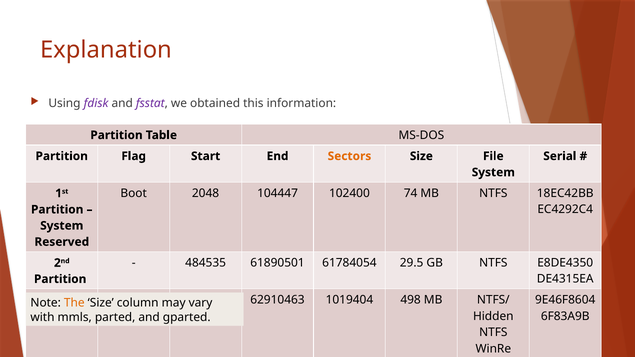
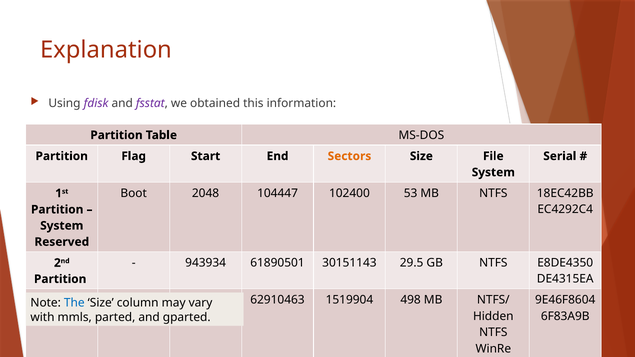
74: 74 -> 53 (411, 193)
484535: 484535 -> 943934 (206, 263)
61784054: 61784054 -> 30151143 (349, 263)
1019404: 1019404 -> 1519904 (349, 300)
The colour: orange -> blue (74, 303)
